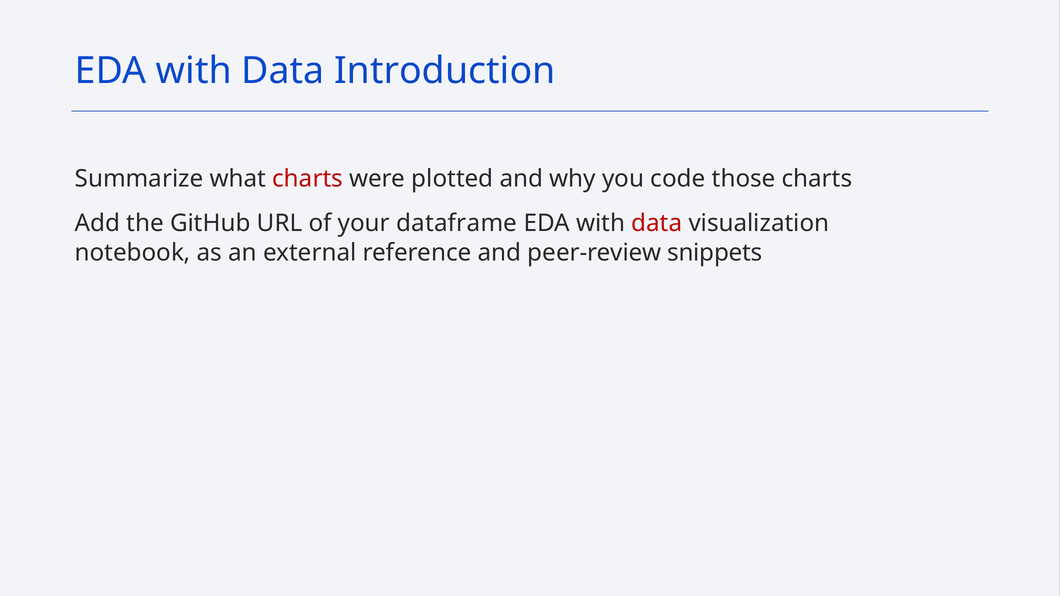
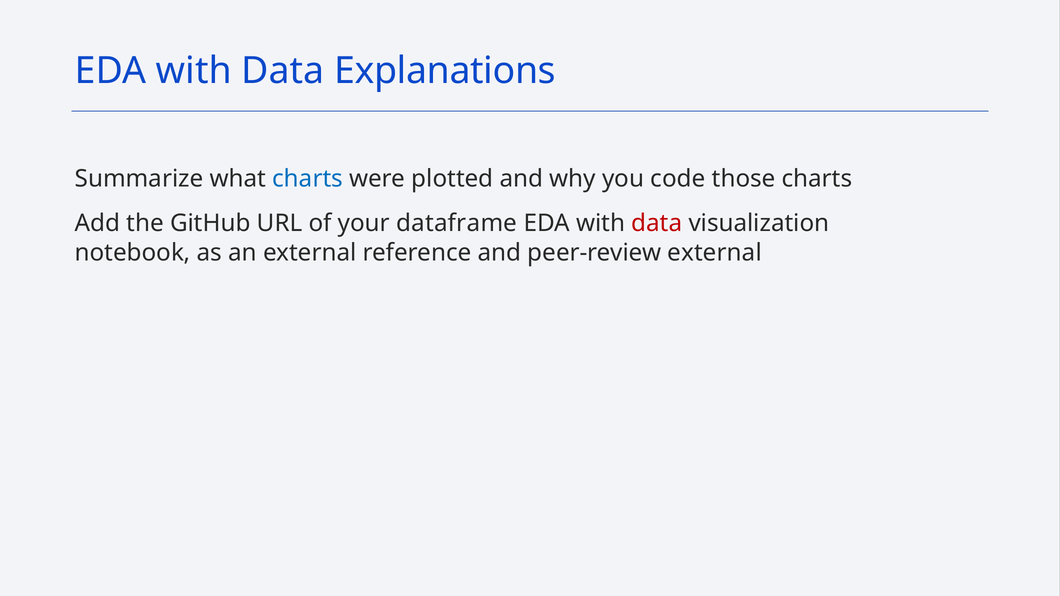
Introduction: Introduction -> Explanations (445, 71)
charts colour: red -> blue (308, 179)
peer-review snippets: snippets -> external (715, 253)
